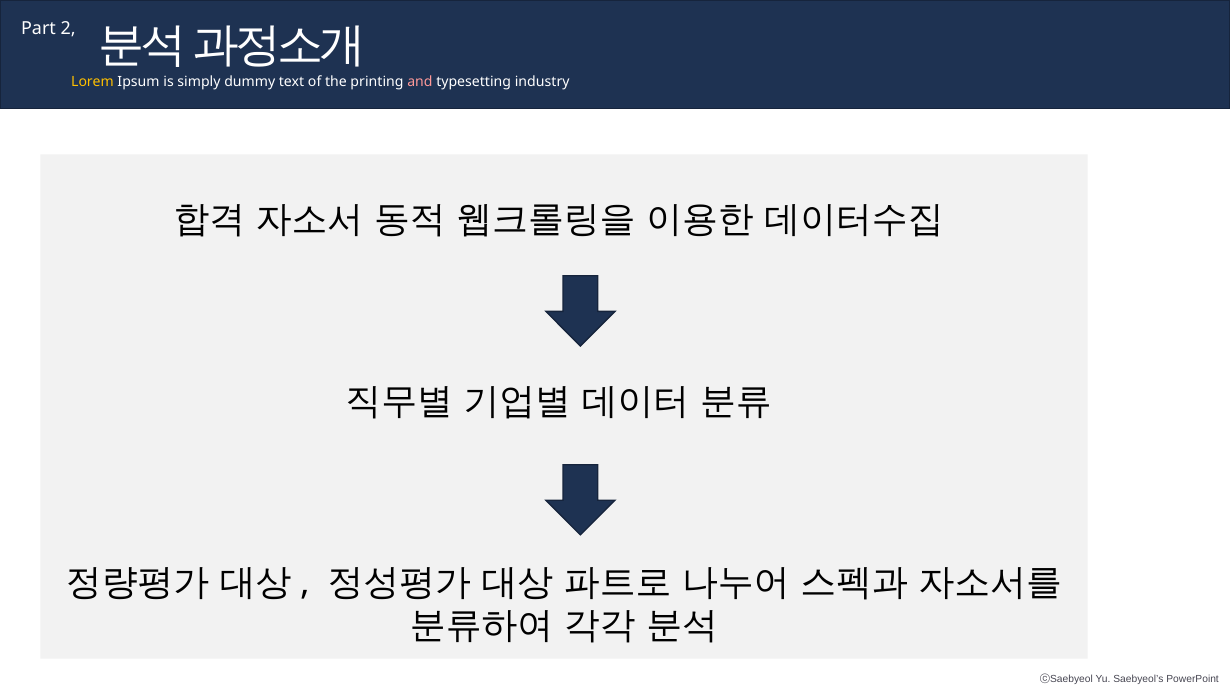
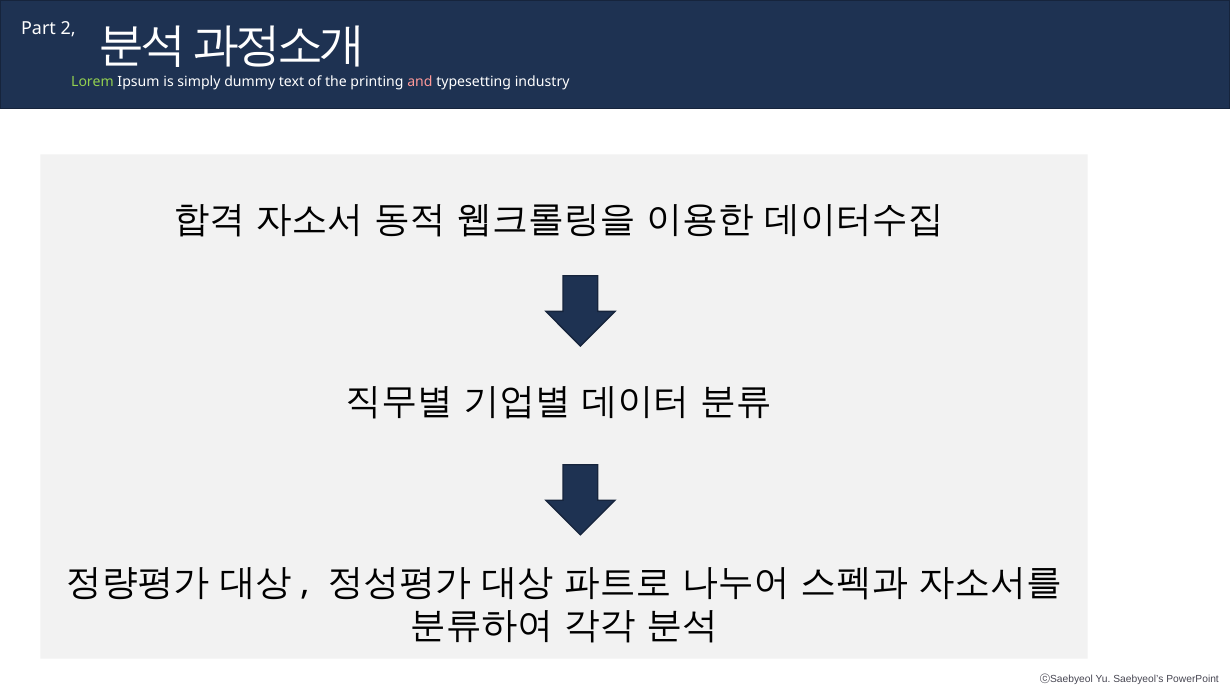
Lorem colour: yellow -> light green (92, 82)
